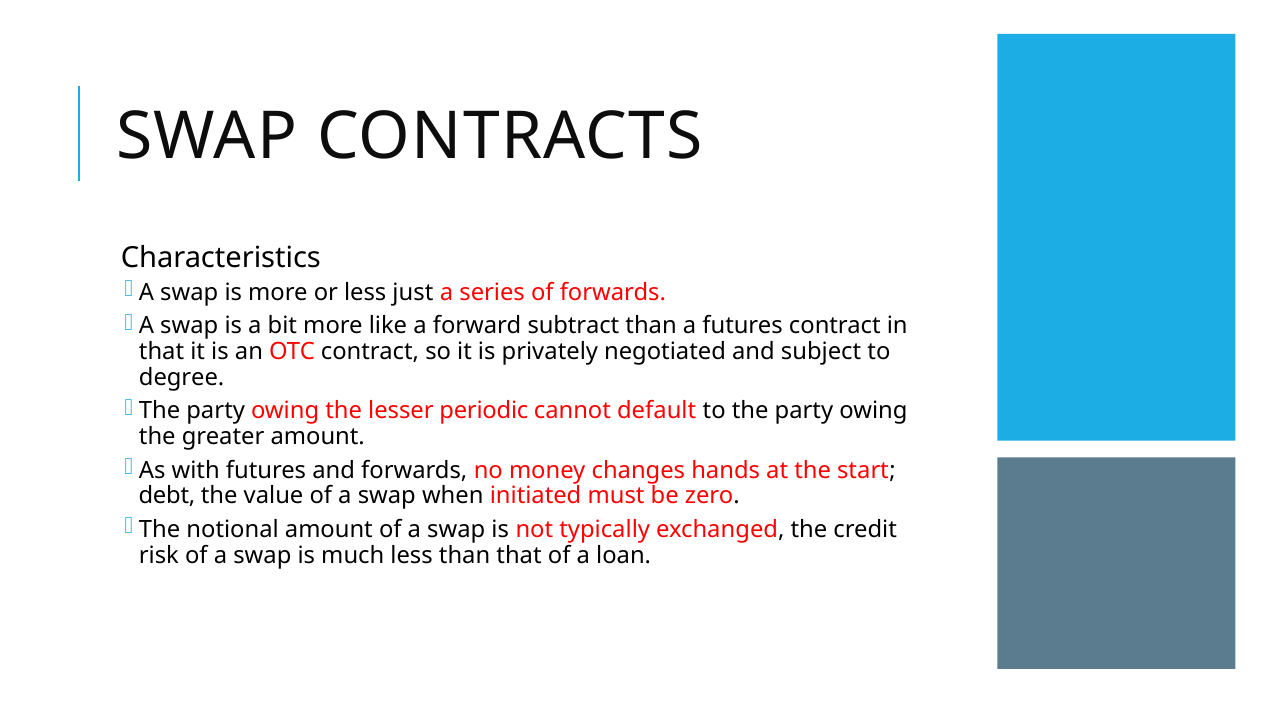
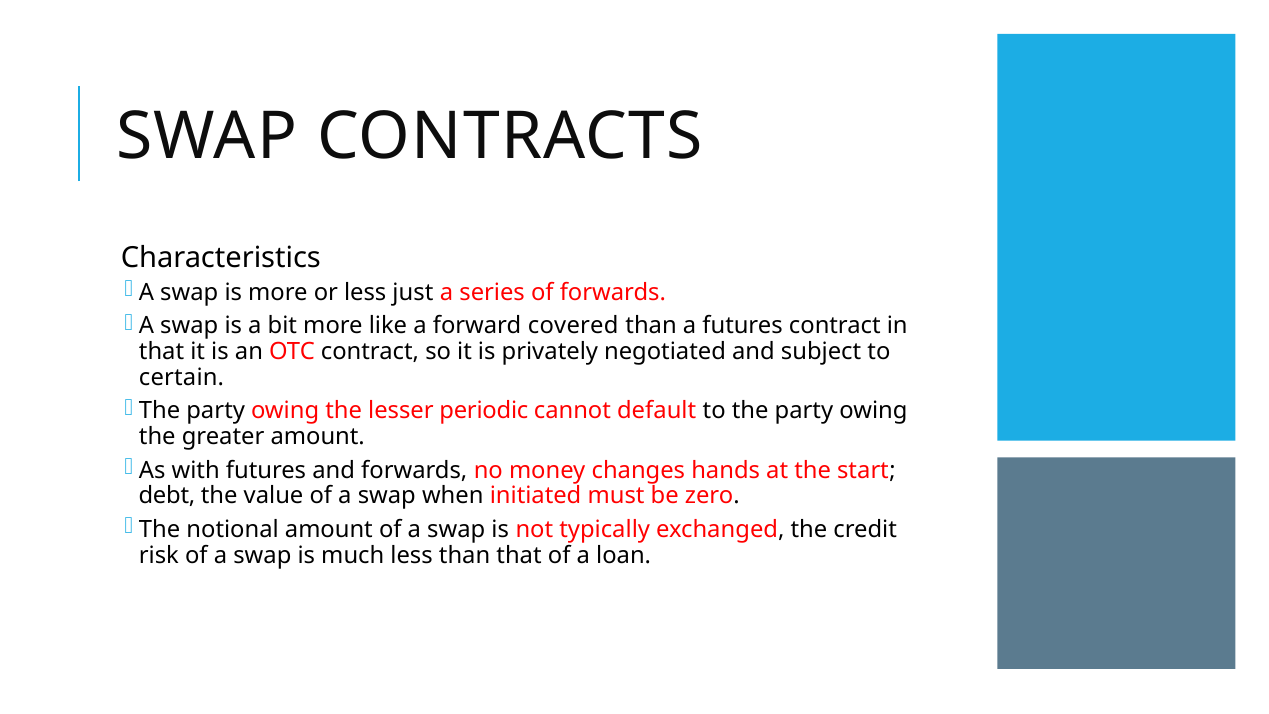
subtract: subtract -> covered (573, 326)
degree: degree -> certain (182, 377)
